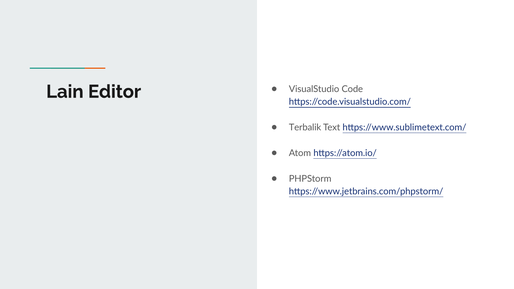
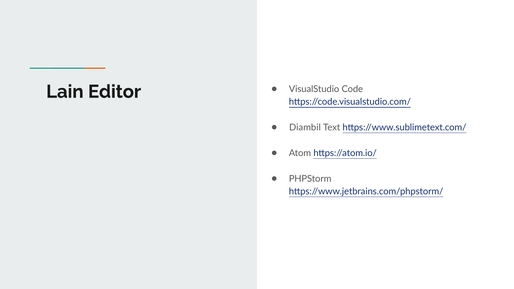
Terbalik: Terbalik -> Diambil (305, 127)
